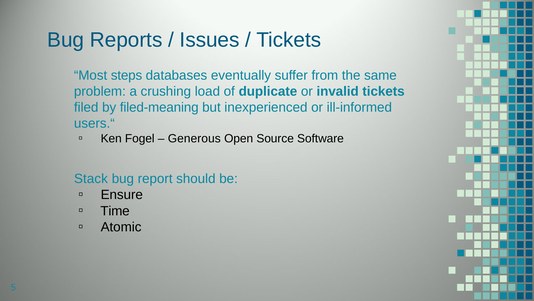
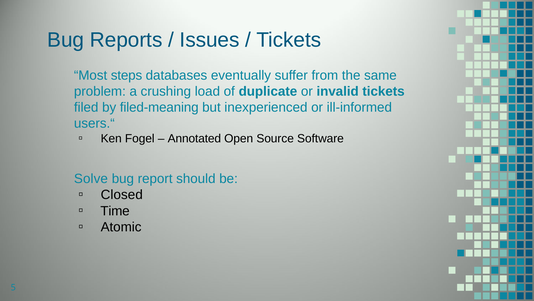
Generous: Generous -> Annotated (194, 138)
Stack: Stack -> Solve (91, 178)
Ensure: Ensure -> Closed (122, 194)
